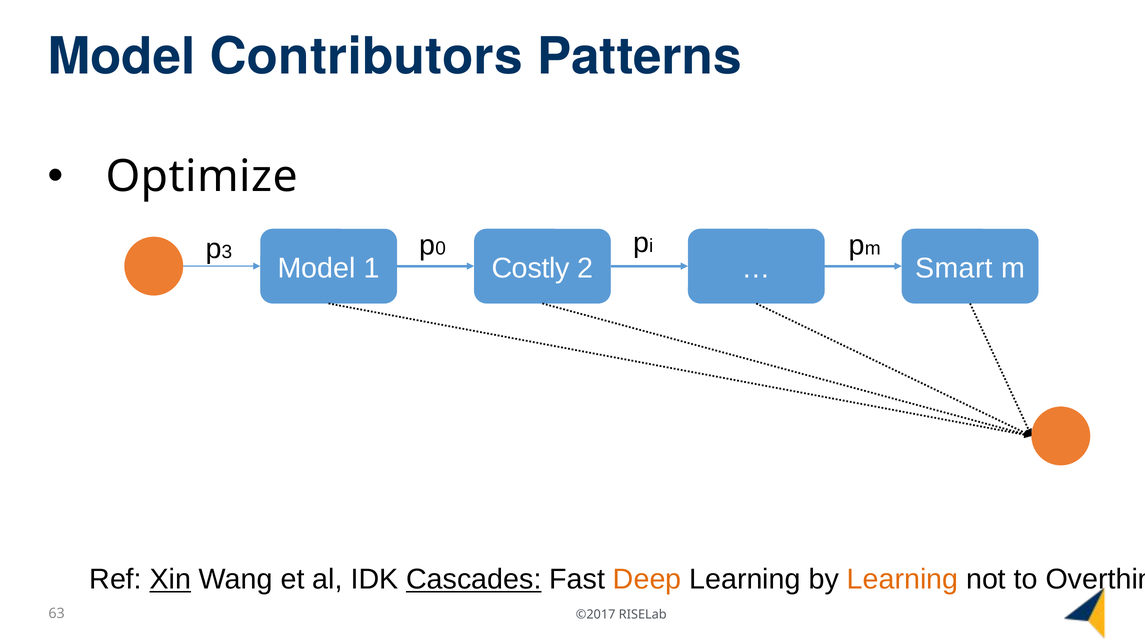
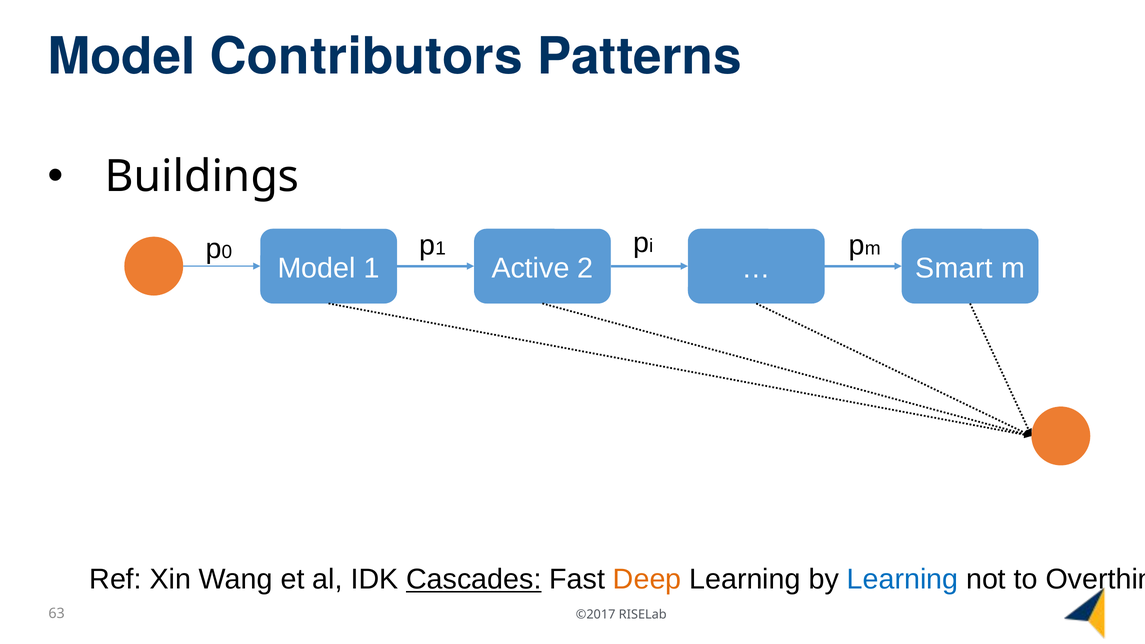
Optimize: Optimize -> Buildings (202, 177)
0: 0 -> 1 (441, 249)
3: 3 -> 0 (227, 252)
Costly: Costly -> Active (530, 268)
Xin underline: present -> none (170, 579)
Learning colour: orange -> blue (903, 579)
